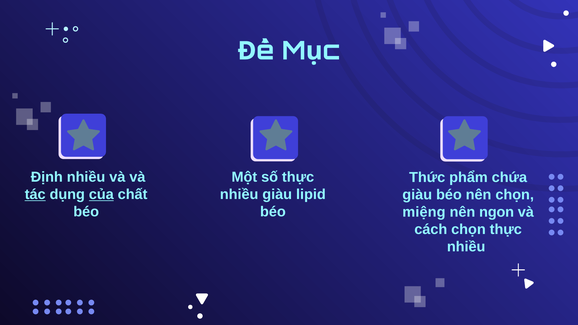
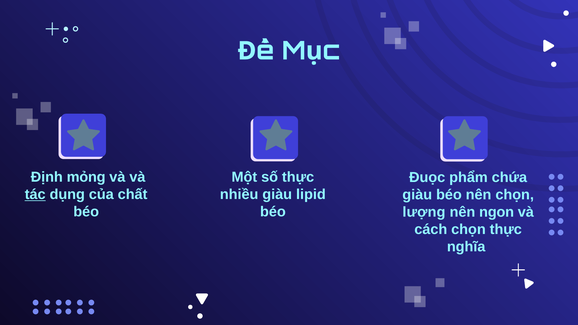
Định nhiều: nhiều -> mỏng (86, 177)
Thức: Thức -> Đuọc (427, 178)
của underline: present -> none (101, 195)
miệng: miệng -> lượng (424, 212)
nhiều: nhiều -> nghĩa (466, 247)
